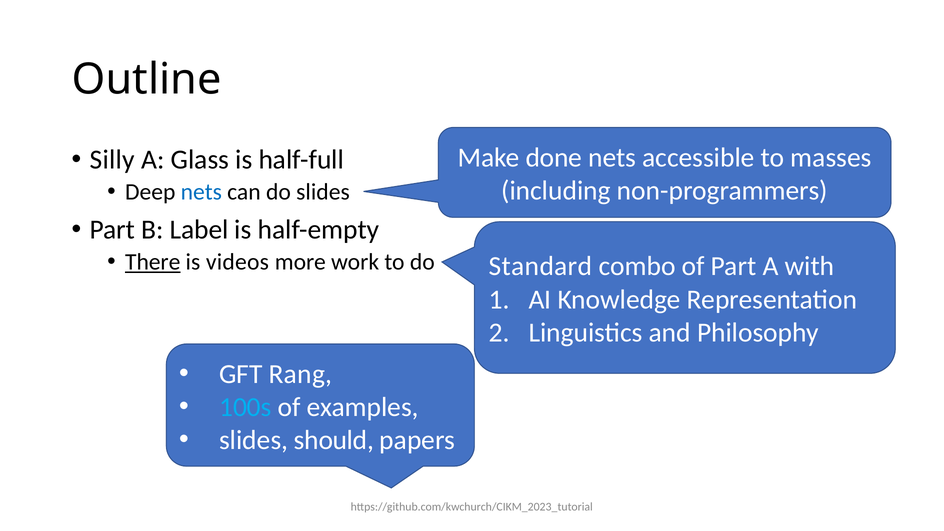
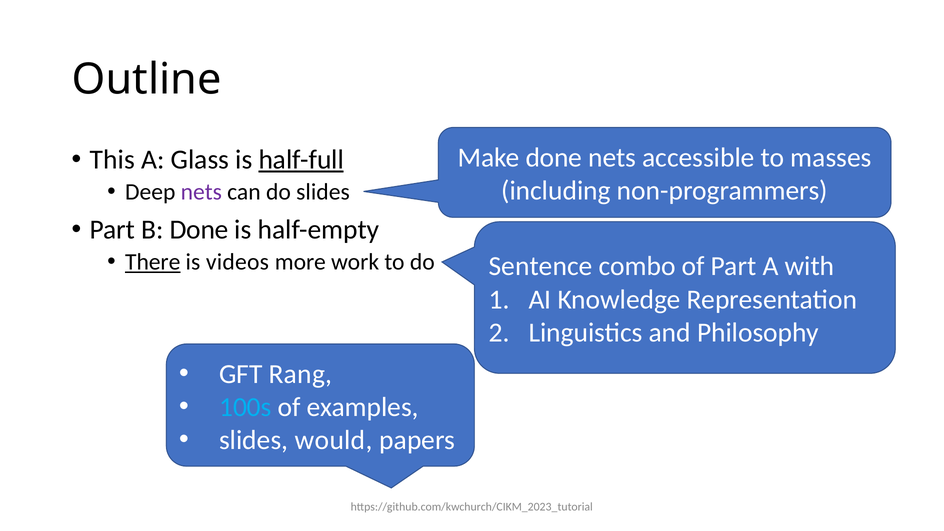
Silly: Silly -> This (112, 160)
half-full underline: none -> present (301, 160)
nets colour: blue -> purple (201, 192)
B Label: Label -> Done (199, 230)
Standard: Standard -> Sentence (541, 266)
should: should -> would (334, 440)
